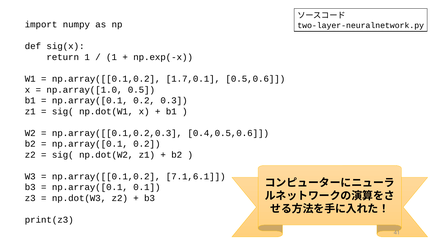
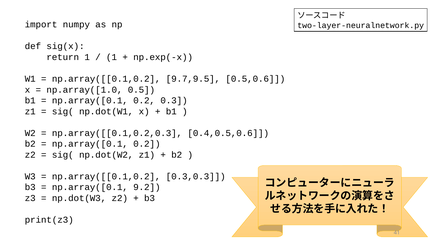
1.7,0.1: 1.7,0.1 -> 9.7,9.5 (193, 79)
7.1,6.1: 7.1,6.1 -> 0.3,0.3 (196, 176)
0.1: 0.1 -> 9.2 (147, 187)
